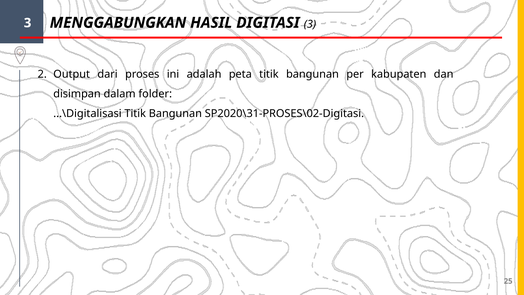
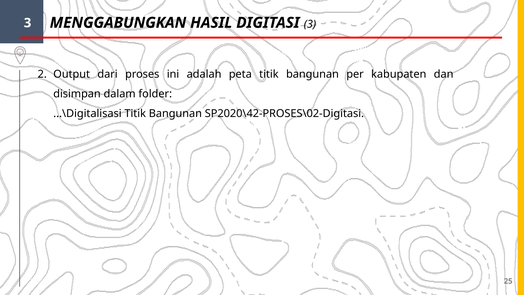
SP2020\31-PROSES\02-Digitasi: SP2020\31-PROSES\02-Digitasi -> SP2020\42-PROSES\02-Digitasi (284, 114)
